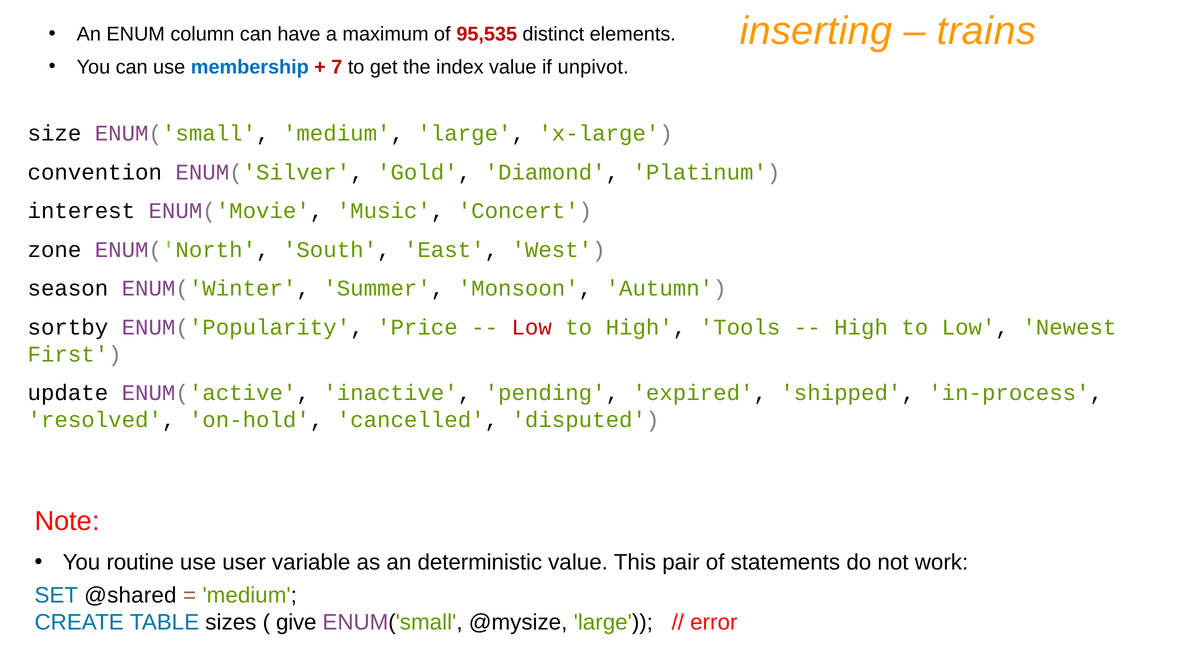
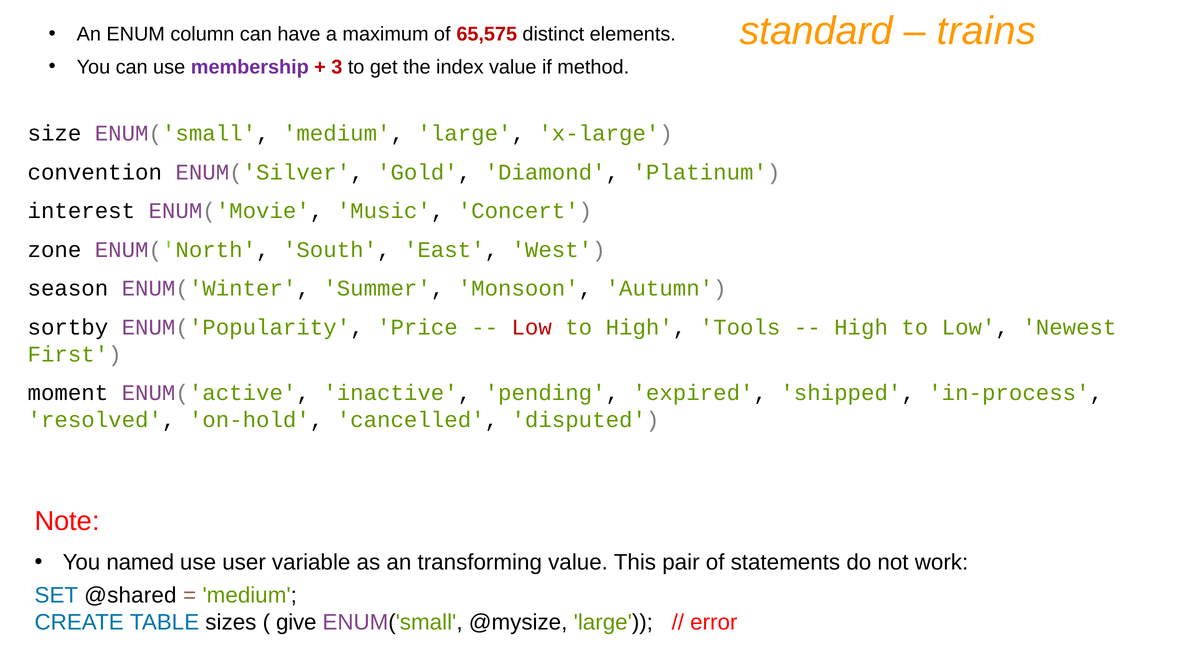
inserting: inserting -> standard (816, 31)
95,535: 95,535 -> 65,575 (487, 34)
membership colour: blue -> purple (250, 67)
7: 7 -> 3 (337, 67)
unpivot: unpivot -> method (593, 67)
update: update -> moment (68, 393)
routine: routine -> named (140, 563)
deterministic: deterministic -> transforming (480, 563)
